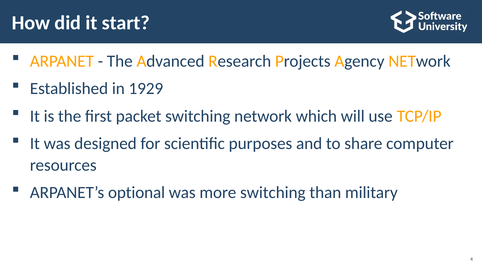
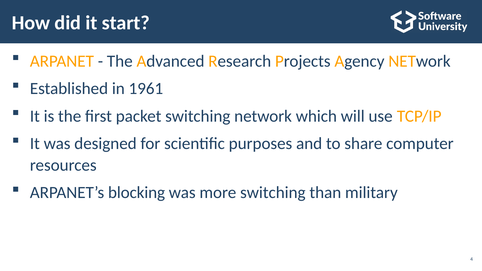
1929: 1929 -> 1961 (146, 89)
optional: optional -> blocking (137, 193)
